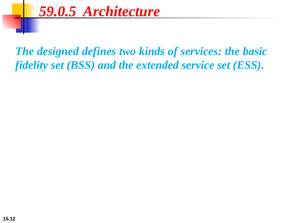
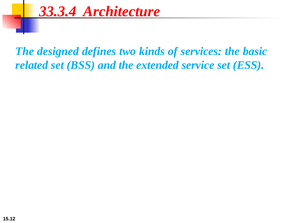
59.0.5: 59.0.5 -> 33.3.4 (58, 11)
fidelity: fidelity -> related (32, 65)
